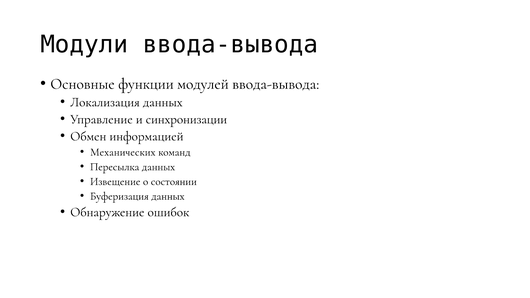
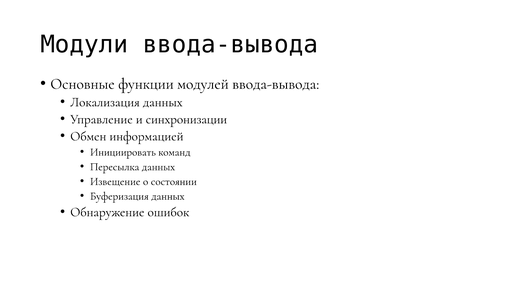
Механических: Механических -> Инициировать (123, 152)
